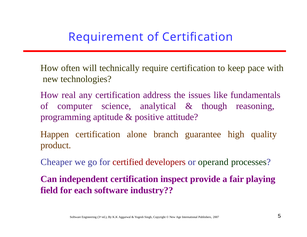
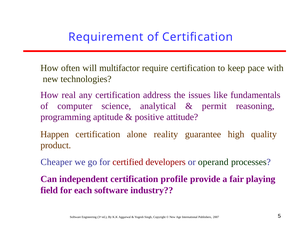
technically: technically -> multifactor (119, 68)
though: though -> permit (214, 106)
branch: branch -> reality (166, 134)
inspect: inspect -> profile (174, 179)
